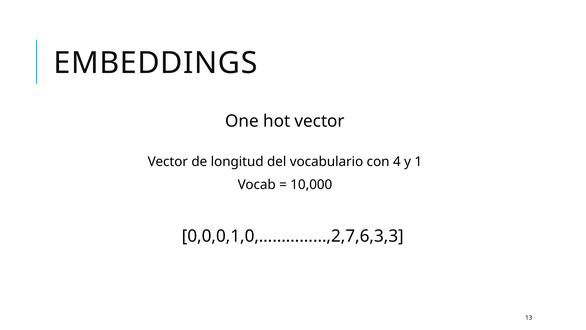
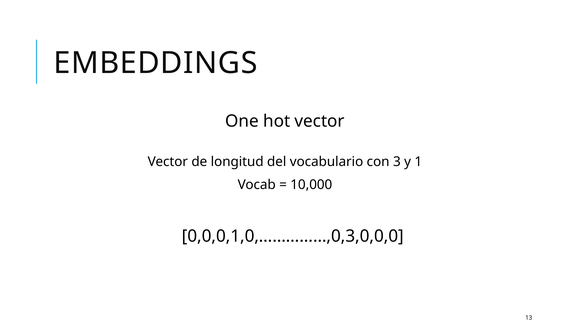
4: 4 -> 3 (397, 161)
0,0,0,1,0,……………,2,7,6,3,3: 0,0,0,1,0,……………,2,7,6,3,3 -> 0,0,0,1,0,……………,0,3,0,0,0 (293, 236)
